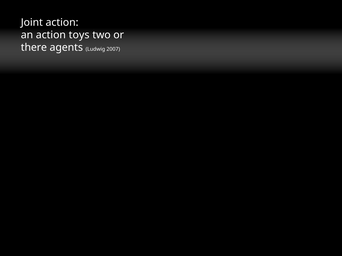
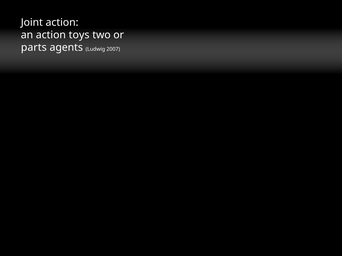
there: there -> parts (34, 48)
